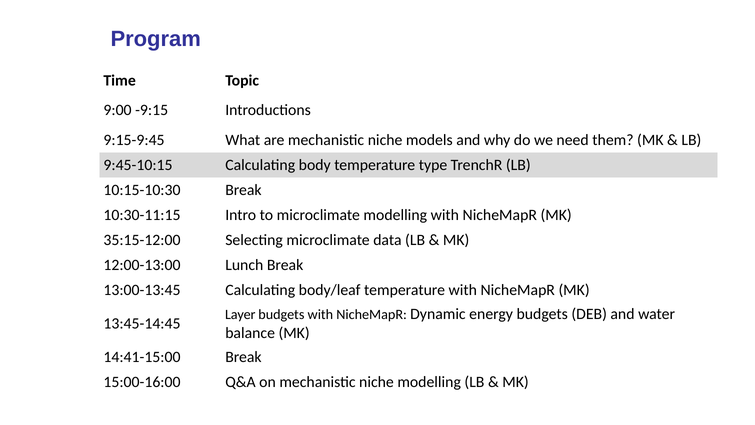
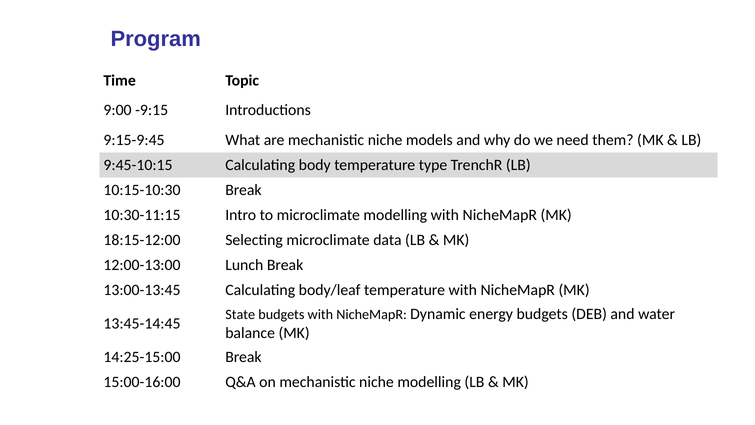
35:15-12:00: 35:15-12:00 -> 18:15-12:00 (142, 240)
Layer: Layer -> State (240, 314)
14:41-15:00: 14:41-15:00 -> 14:25-15:00 (142, 357)
